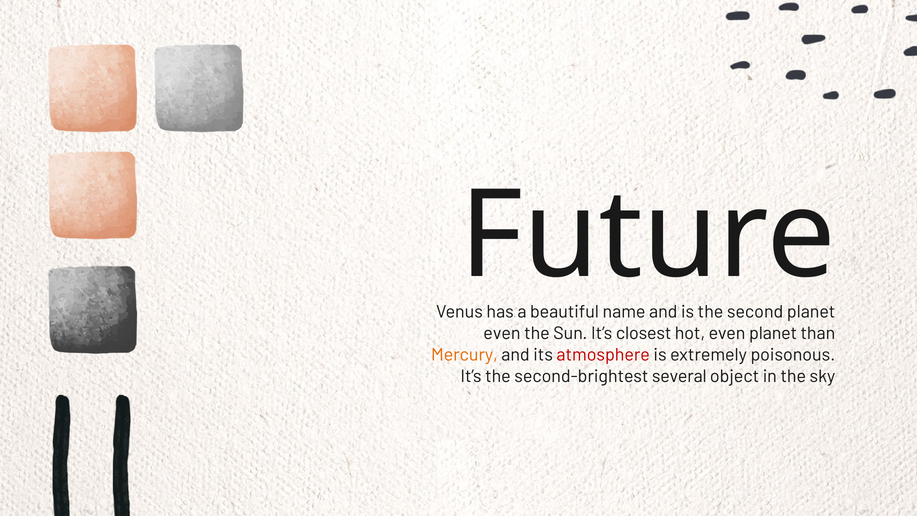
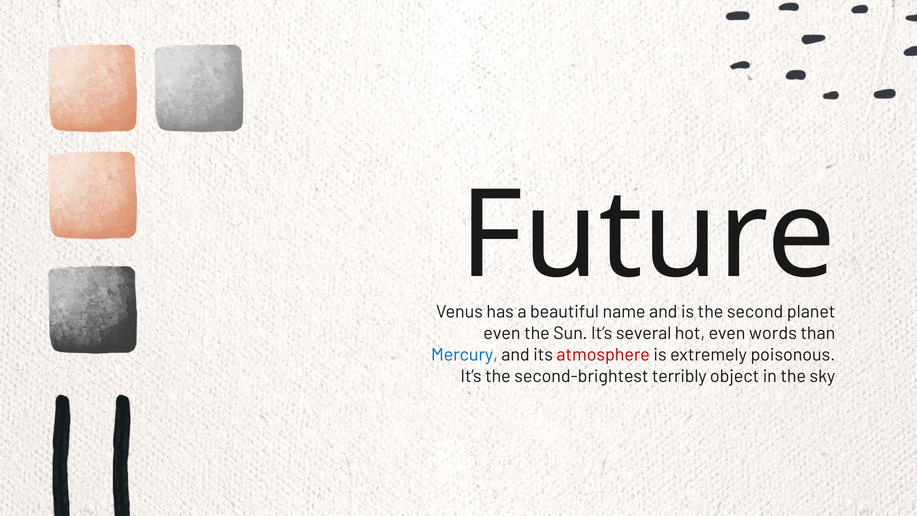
closest: closest -> several (644, 333)
even planet: planet -> words (773, 333)
Mercury colour: orange -> blue (464, 355)
several: several -> terribly (679, 376)
